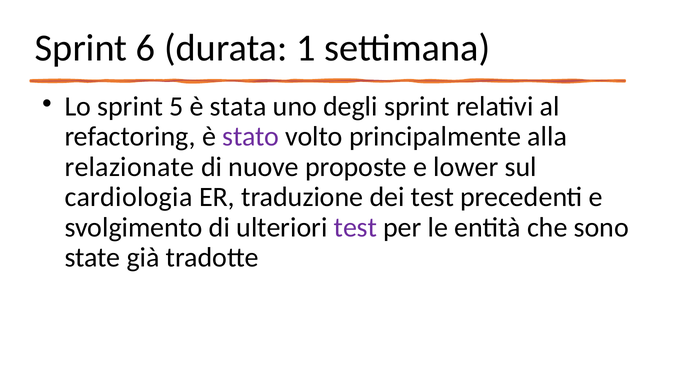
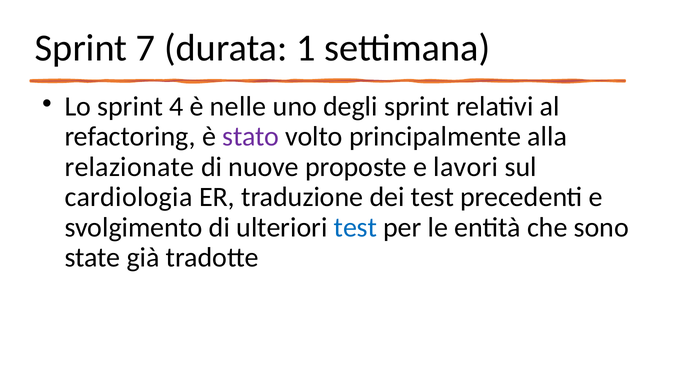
6: 6 -> 7 (146, 48)
5: 5 -> 4 (176, 106)
stata: stata -> nelle (238, 106)
lower: lower -> lavori (466, 167)
test colour: purple -> blue (355, 227)
